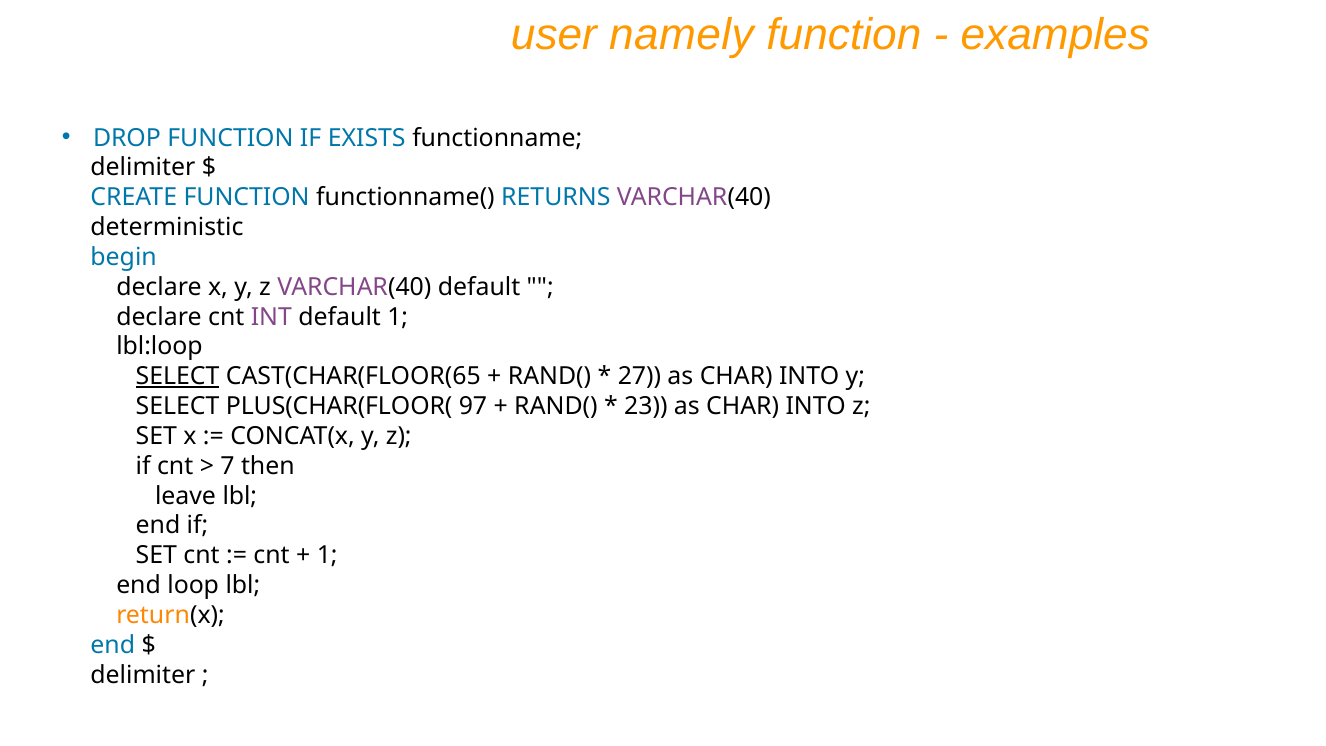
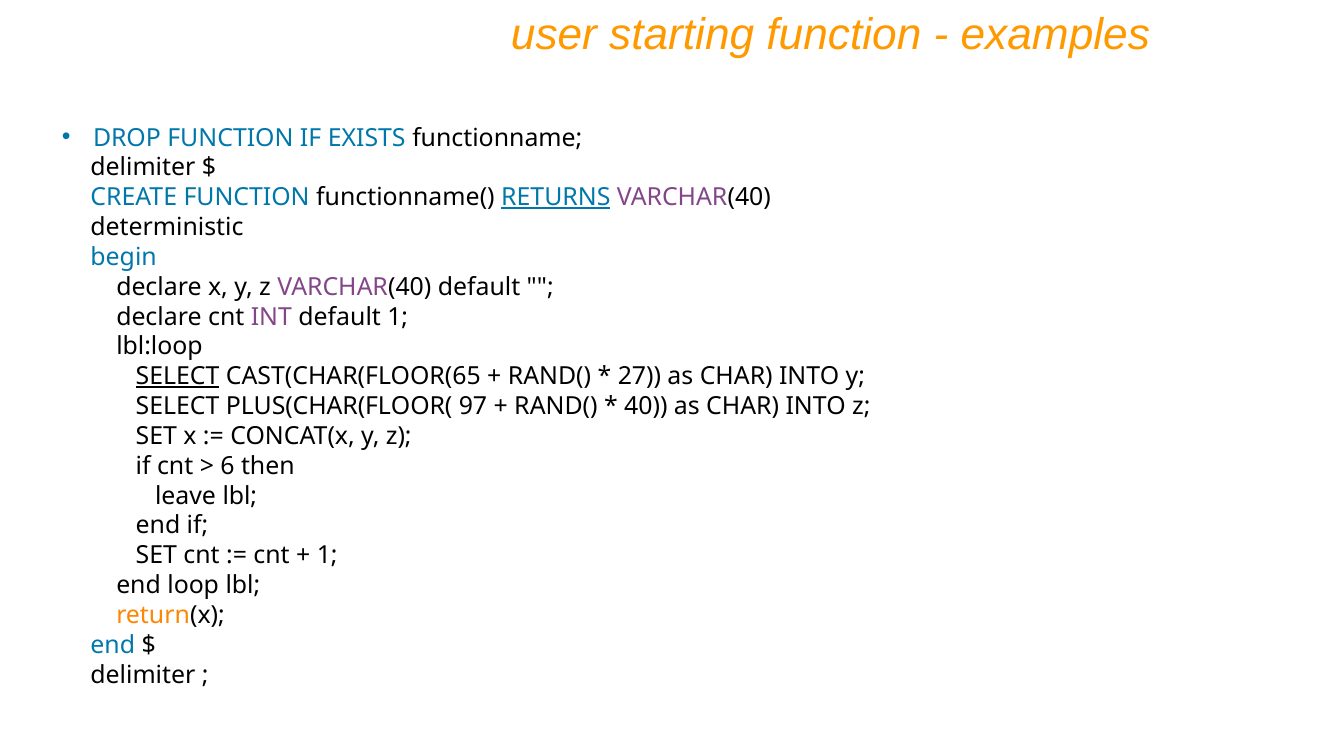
namely: namely -> starting (682, 35)
RETURNS underline: none -> present (556, 197)
23: 23 -> 40 (646, 406)
7: 7 -> 6 (227, 466)
